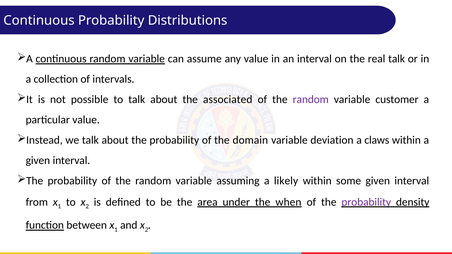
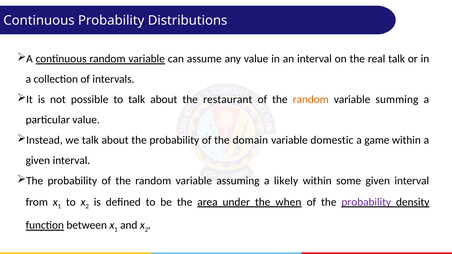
associated: associated -> restaurant (228, 100)
random colour: purple -> orange (311, 100)
customer: customer -> summing (397, 100)
deviation: deviation -> domestic (332, 140)
claws: claws -> game (377, 140)
